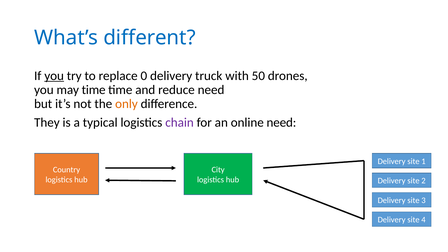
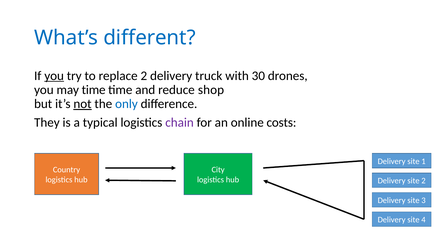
replace 0: 0 -> 2 (144, 76)
50: 50 -> 30 (258, 76)
reduce need: need -> shop (211, 90)
not underline: none -> present (82, 104)
only colour: orange -> blue (126, 104)
online need: need -> costs (281, 123)
